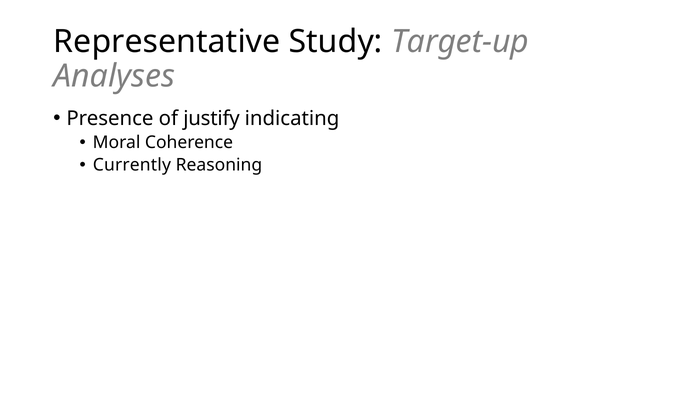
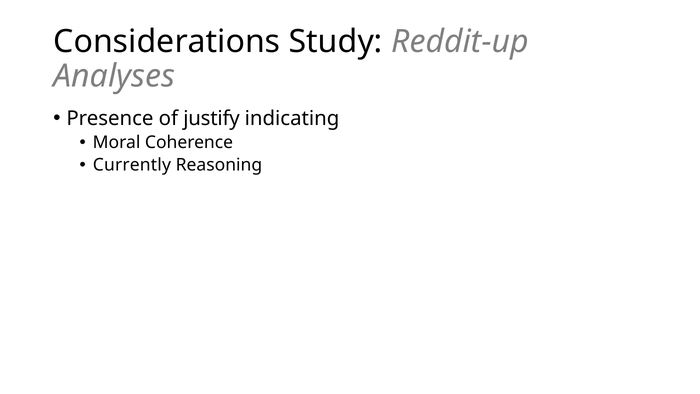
Representative: Representative -> Considerations (167, 41)
Target-up: Target-up -> Reddit-up (460, 41)
